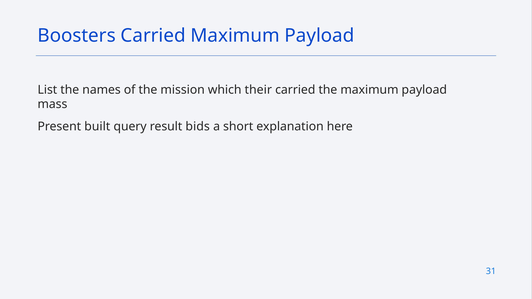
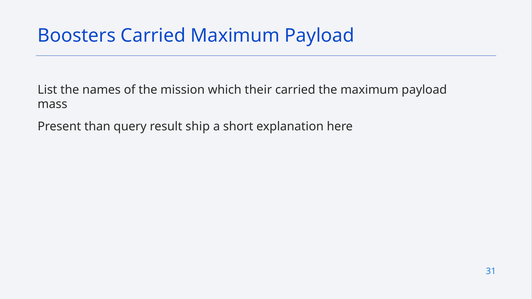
built: built -> than (97, 127)
bids: bids -> ship (198, 127)
